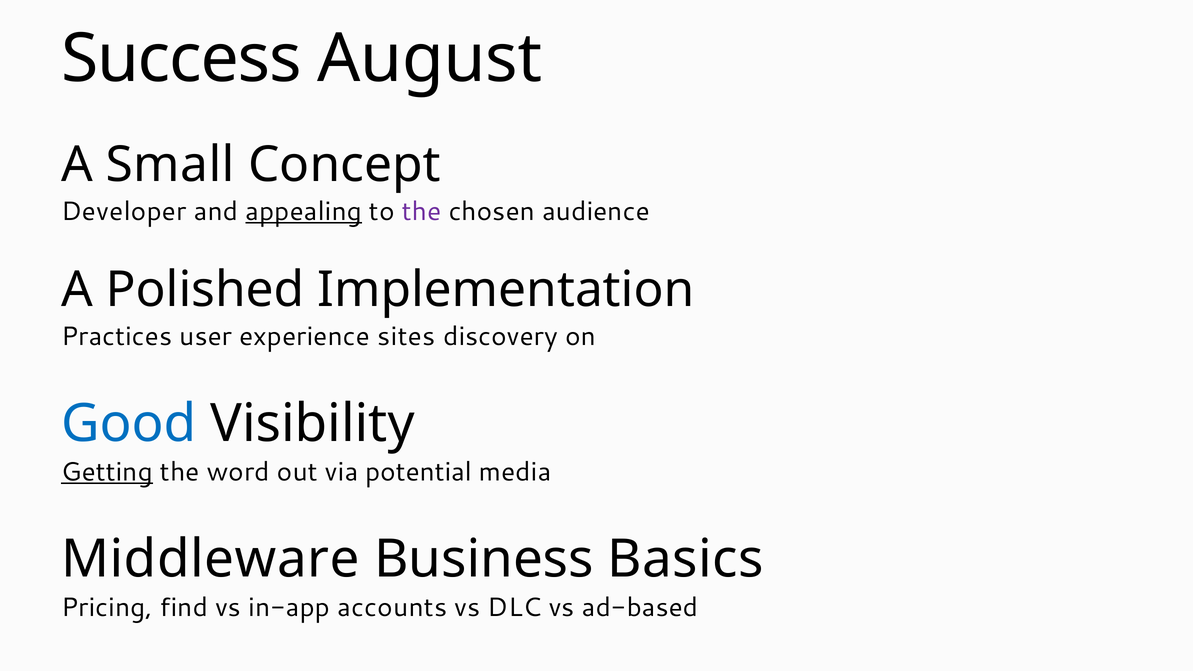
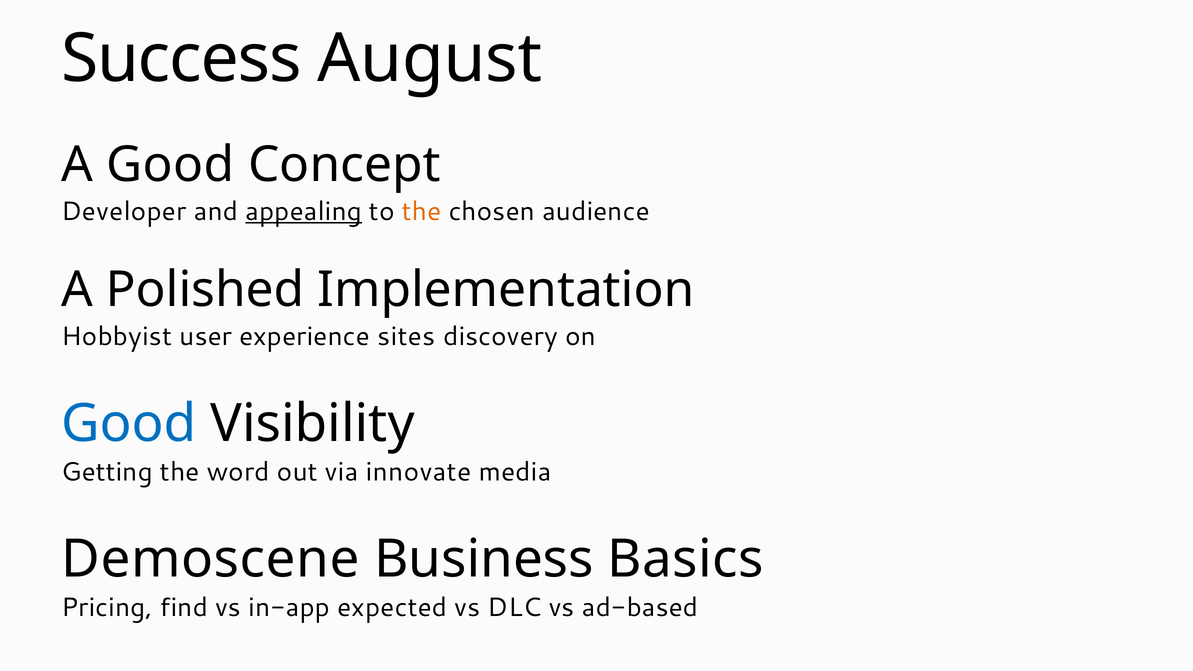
A Small: Small -> Good (170, 165)
the colour: purple -> orange (422, 211)
Practices: Practices -> Hobbyist (117, 336)
Getting underline: present -> none (107, 472)
potential: potential -> innovate (419, 472)
Middleware: Middleware -> Demoscene (210, 559)
accounts: accounts -> expected (392, 608)
